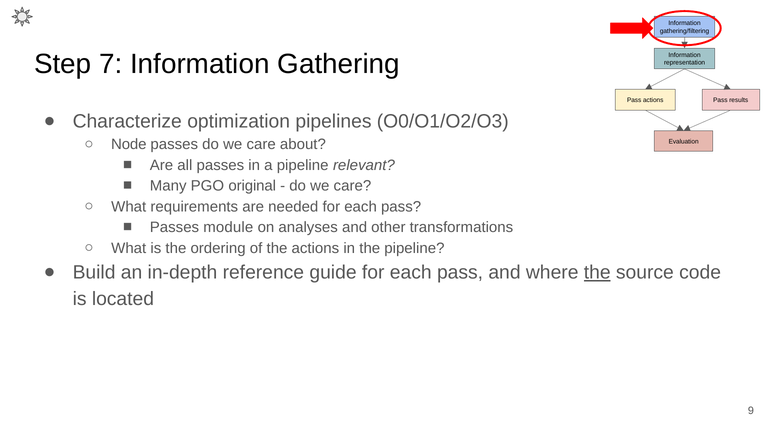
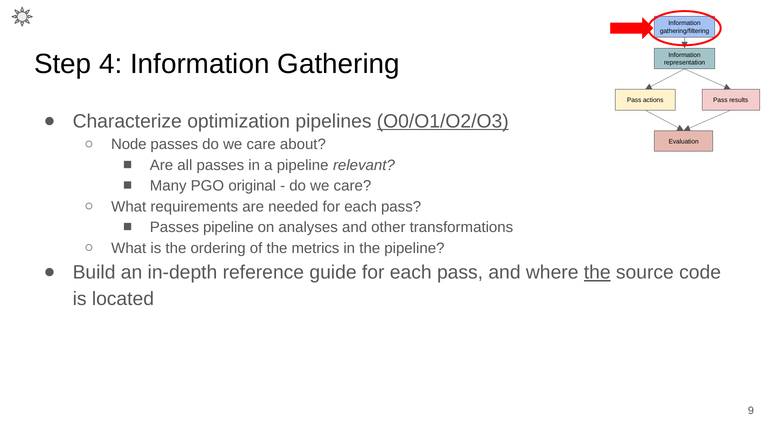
7: 7 -> 4 (111, 64)
O0/O1/O2/O3 underline: none -> present (443, 121)
Passes module: module -> pipeline (228, 227)
the actions: actions -> metrics (315, 248)
